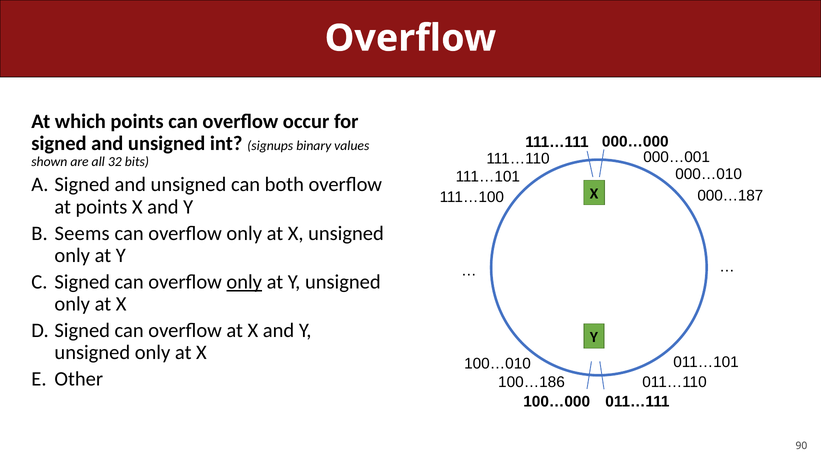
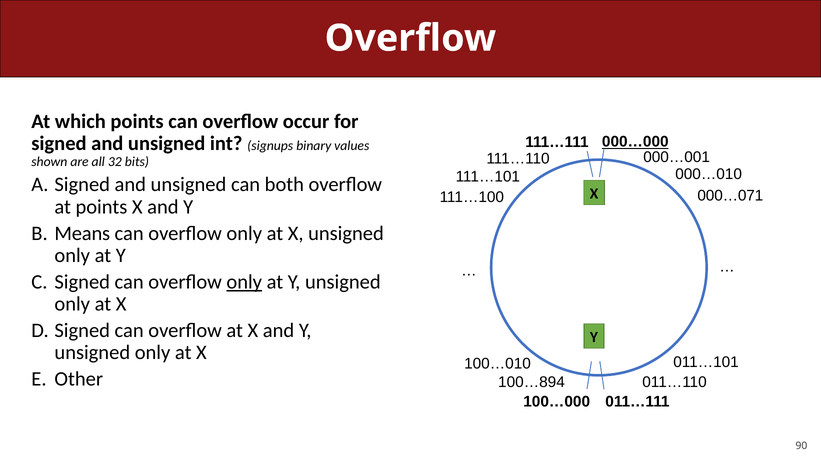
000…000 underline: none -> present (635, 142)
000…187: 000…187 -> 000…071 (730, 196)
Seems: Seems -> Means (82, 233)
100…186: 100…186 -> 100…894 (531, 382)
